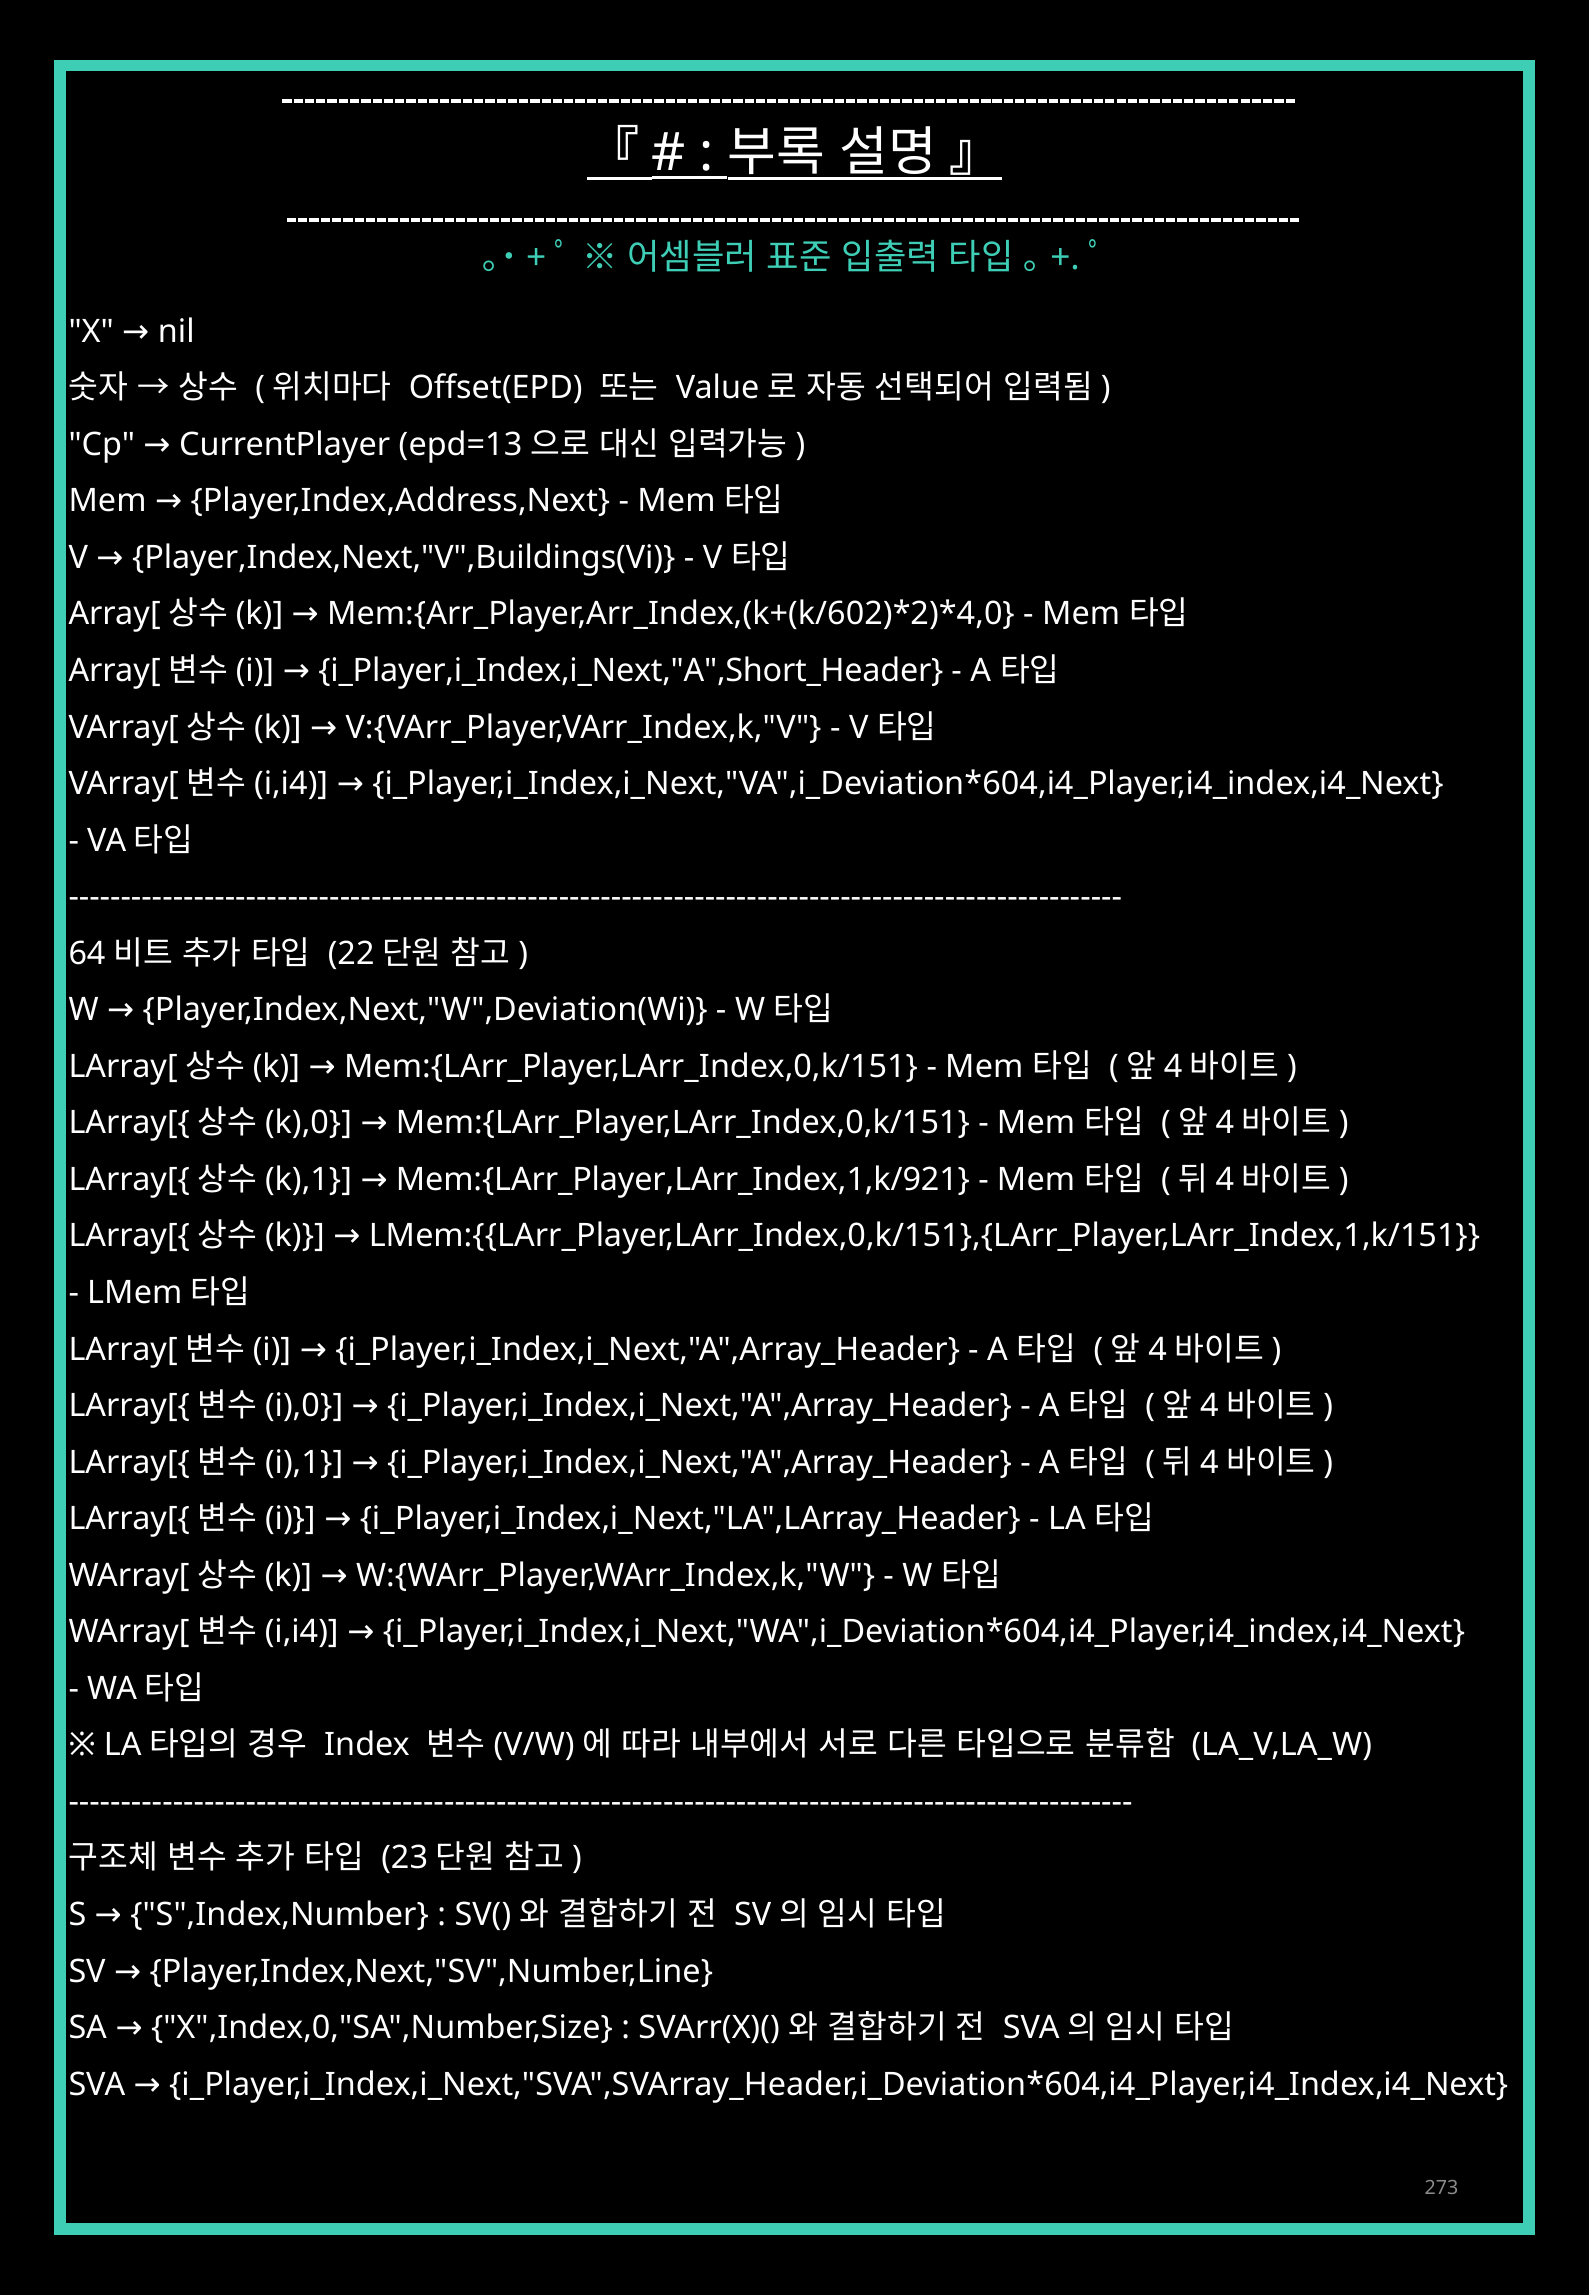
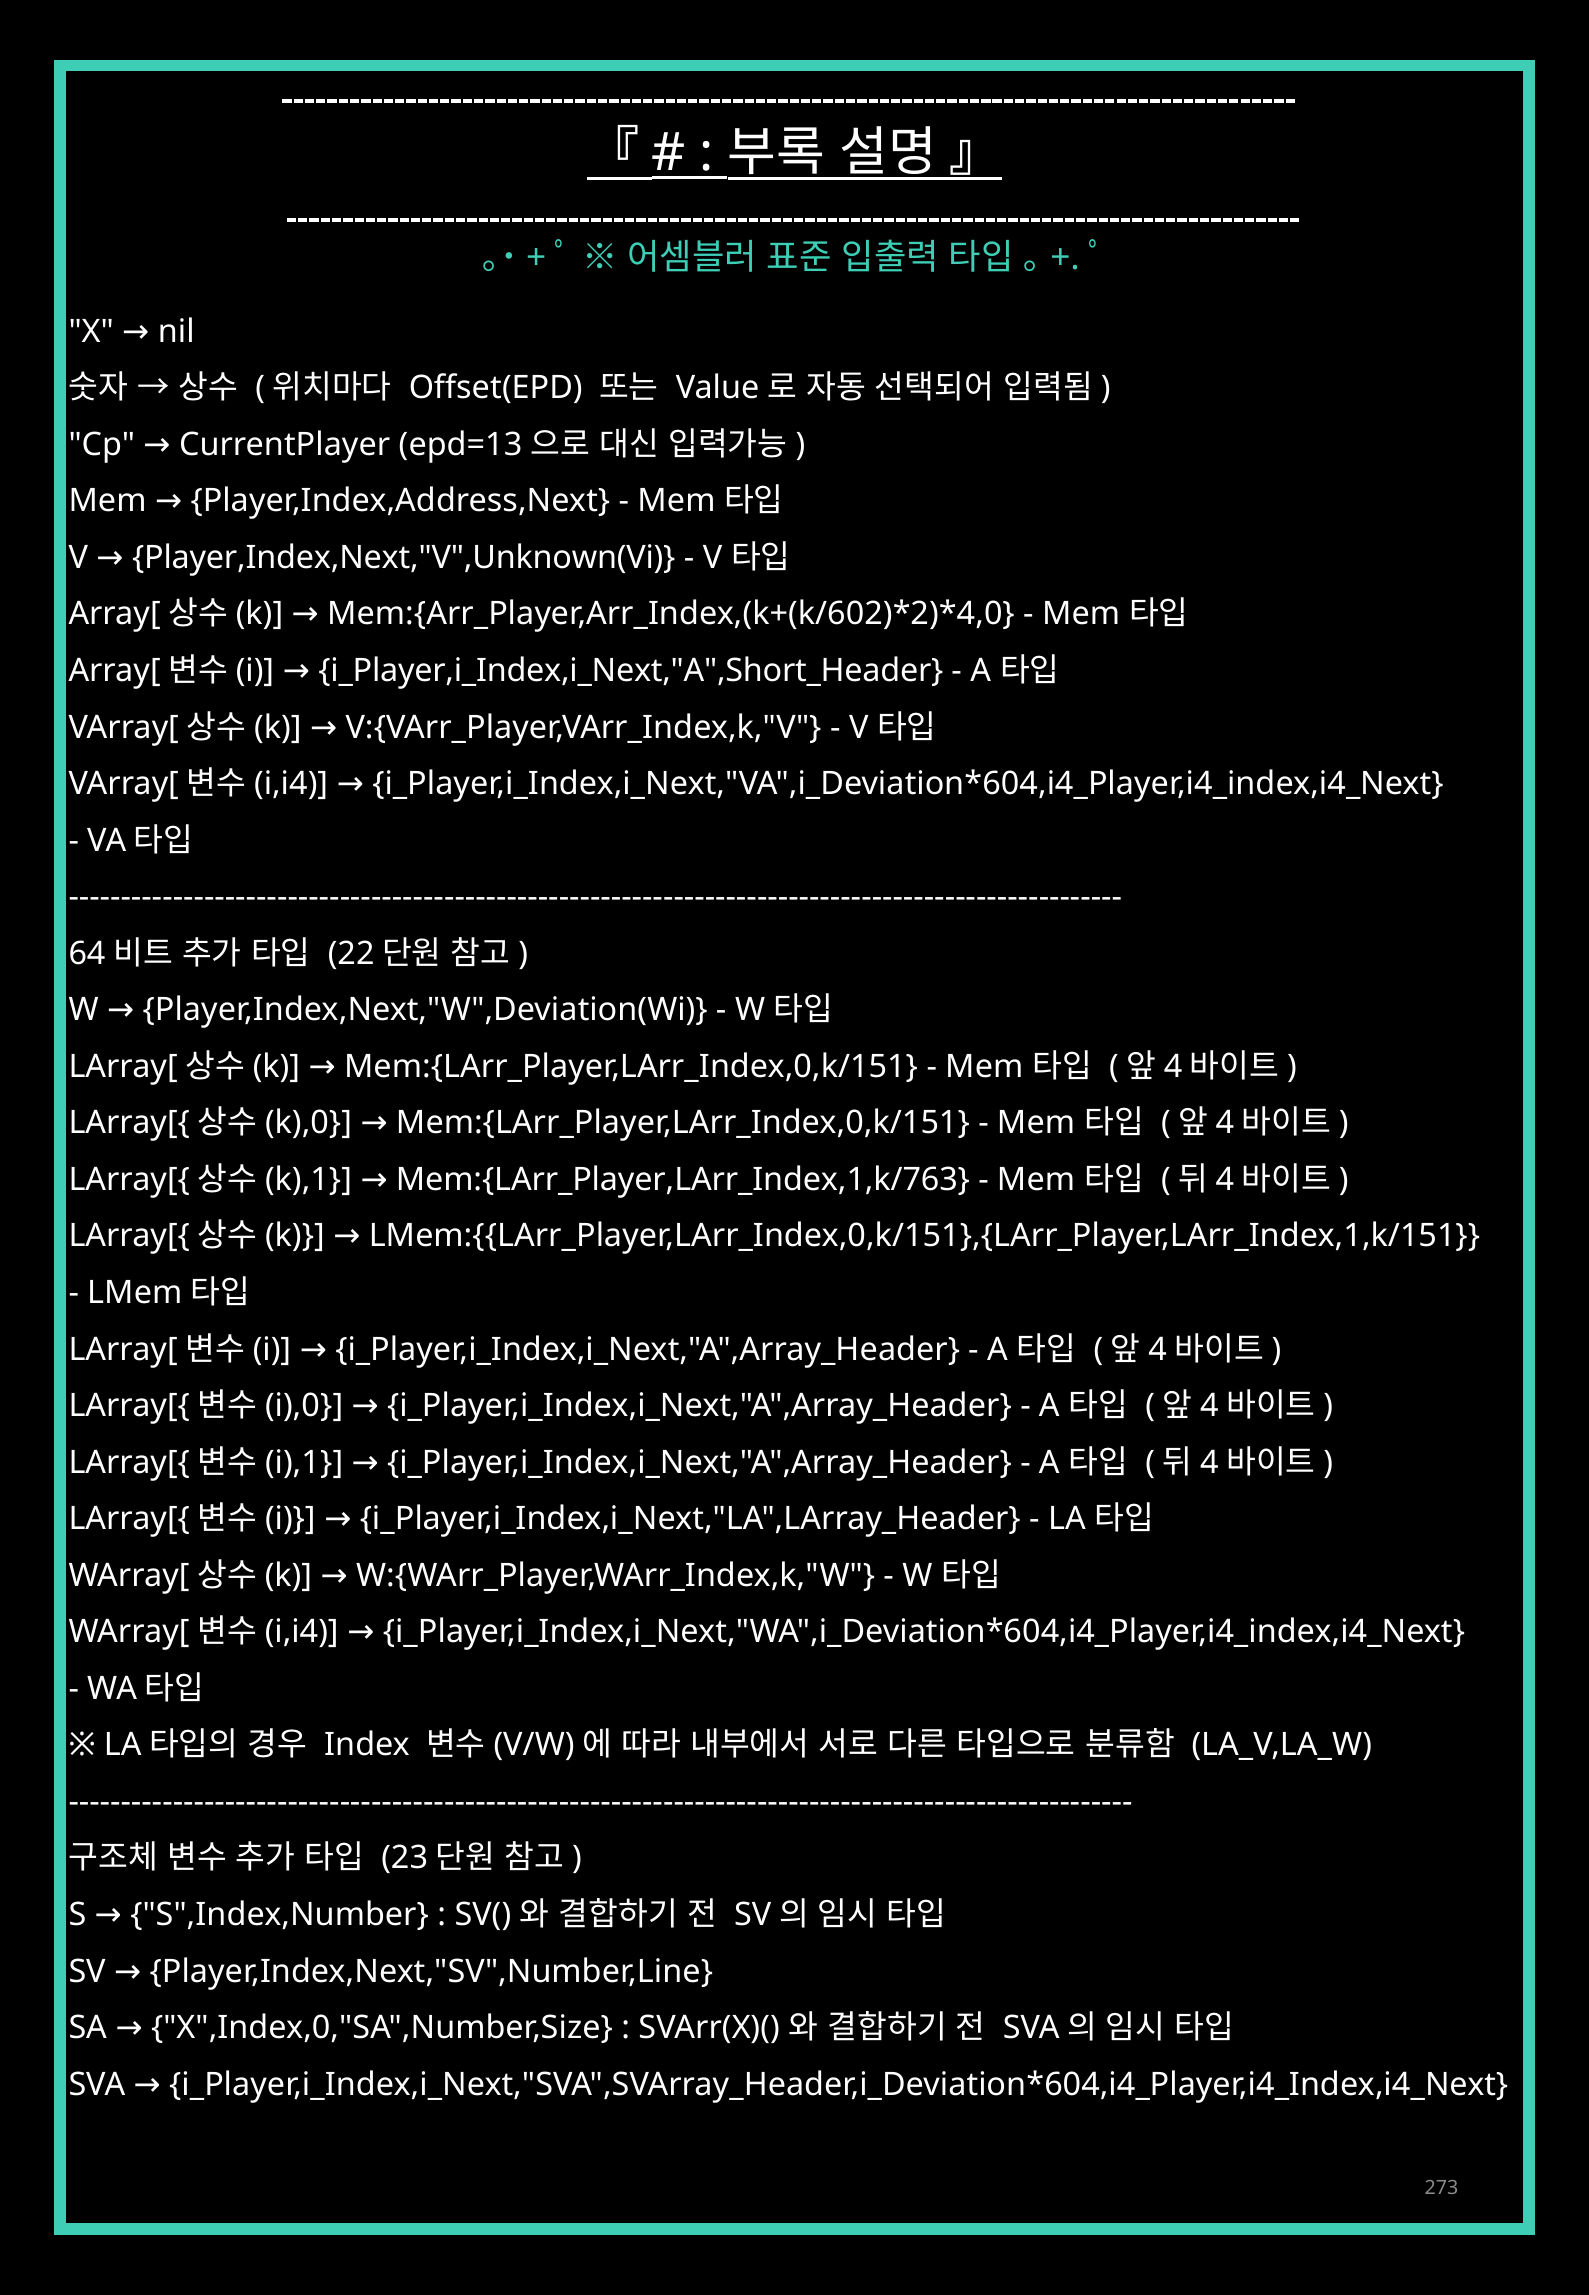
Player,Index,Next,"V",Buildings(Vi: Player,Index,Next,"V",Buildings(Vi -> Player,Index,Next,"V",Unknown(Vi (404, 558)
Mem:{LArr_Player,LArr_Index,1,k/921: Mem:{LArr_Player,LArr_Index,1,k/921 -> Mem:{LArr_Player,LArr_Index,1,k/763 (683, 1180)
